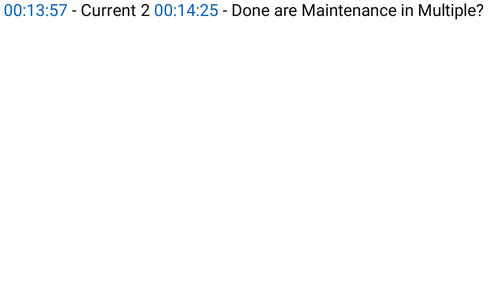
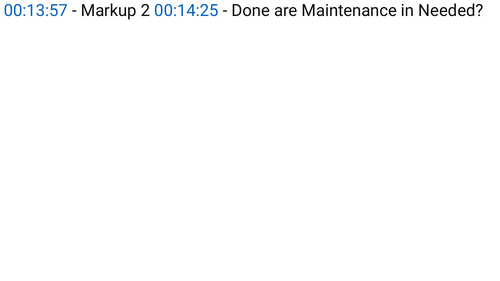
Current: Current -> Markup (109, 11)
Multiple: Multiple -> Needed (451, 11)
